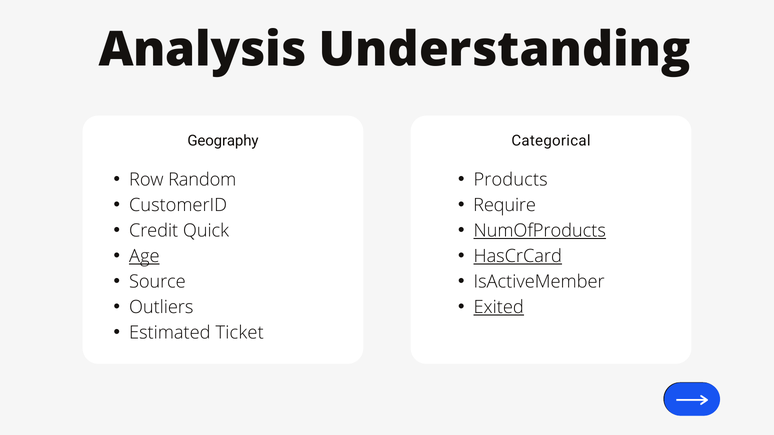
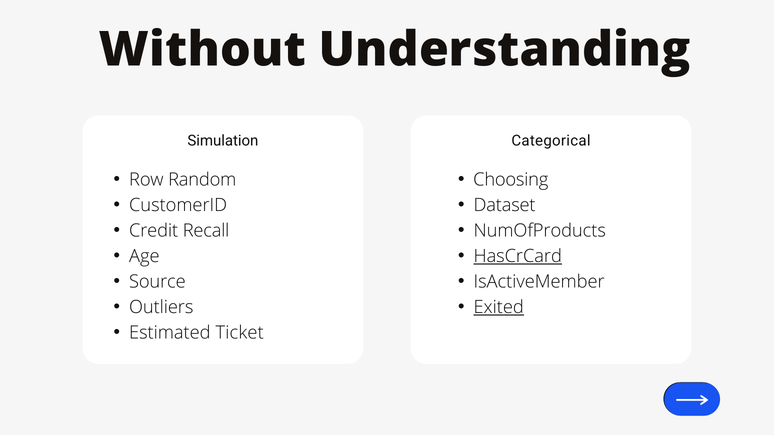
Analysis: Analysis -> Without (202, 50)
Geography: Geography -> Simulation (223, 141)
Products: Products -> Choosing (511, 180)
Require: Require -> Dataset (505, 205)
Quick: Quick -> Recall (206, 231)
NumOfProducts underline: present -> none (540, 231)
Age underline: present -> none (144, 256)
